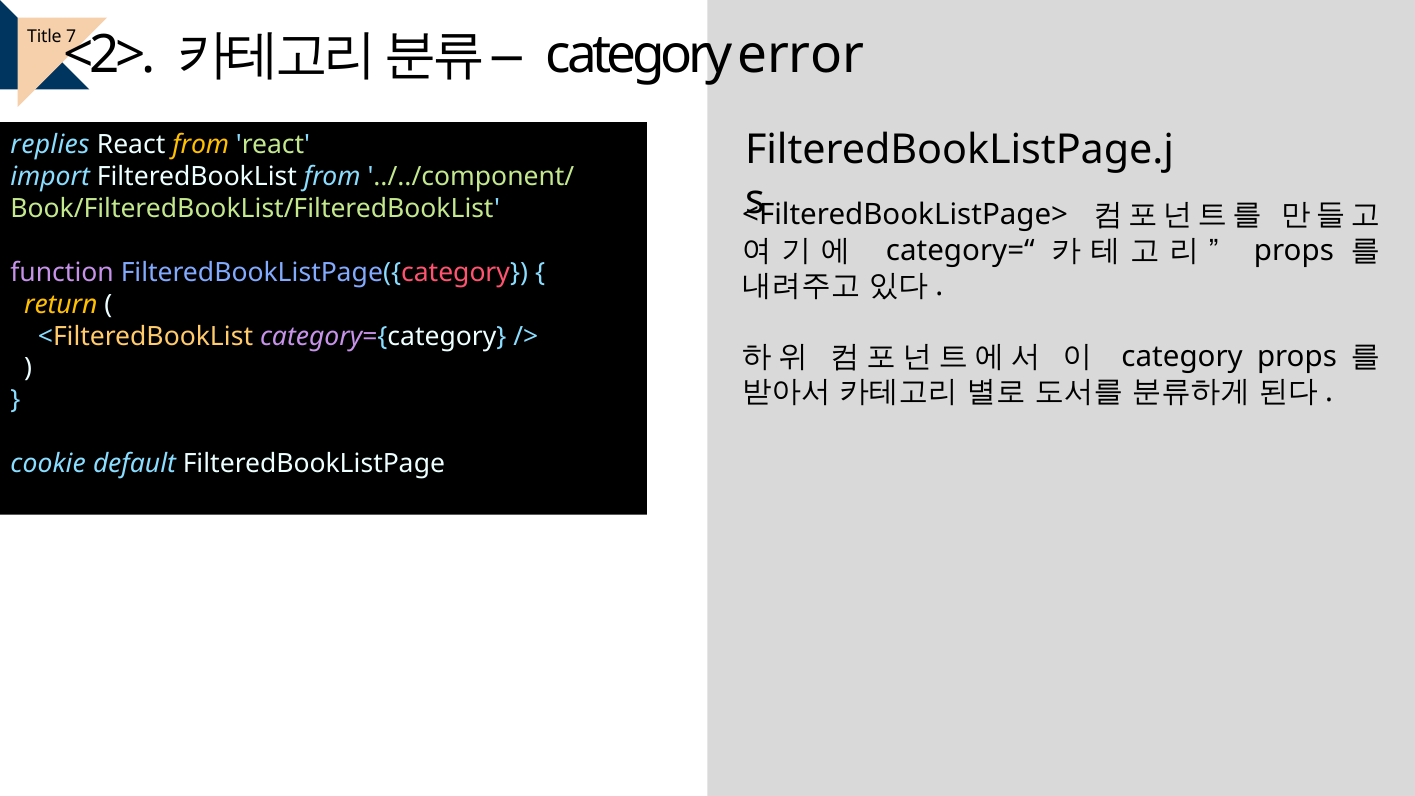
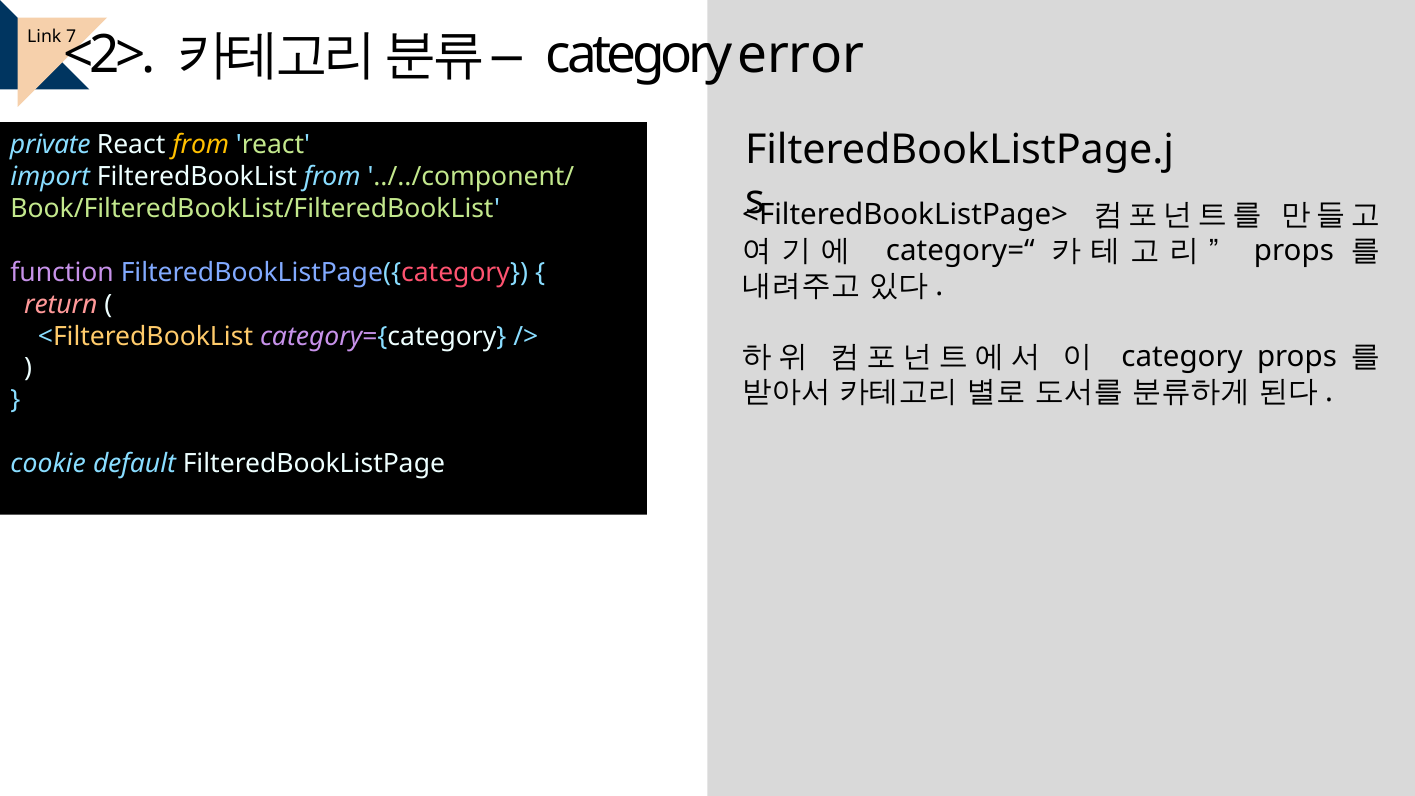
Title: Title -> Link (44, 36)
replies: replies -> private (50, 145)
return colour: yellow -> pink (61, 304)
